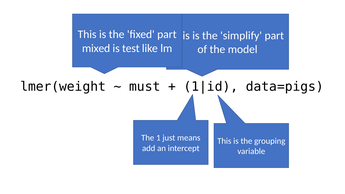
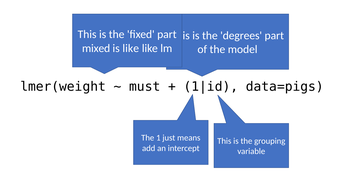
simplify: simplify -> degrees (241, 36)
is test: test -> like (131, 48)
